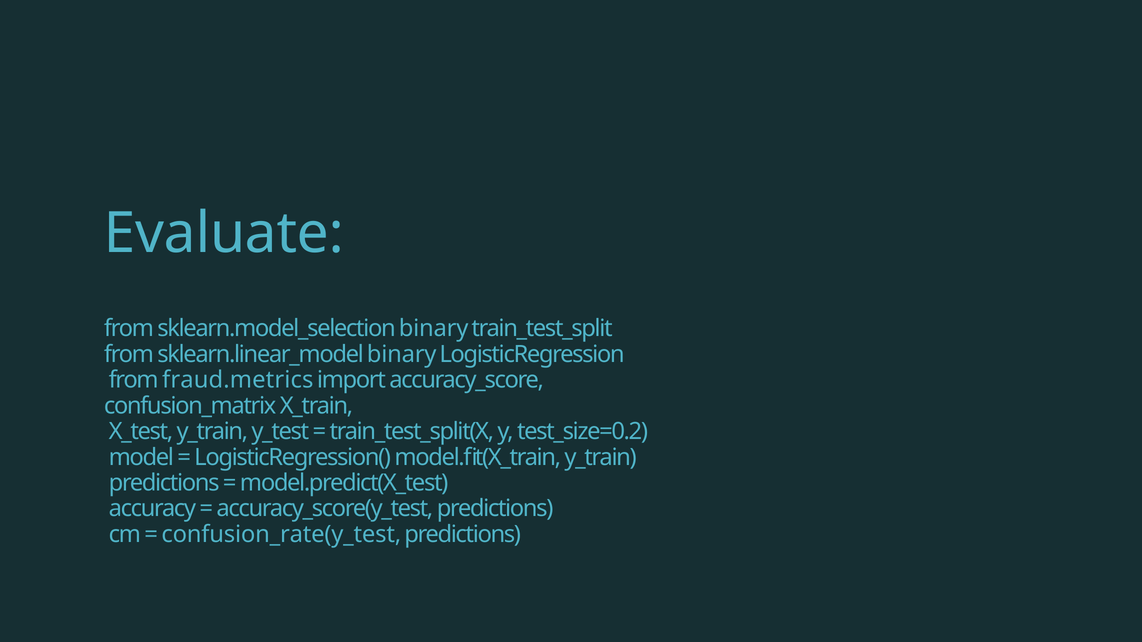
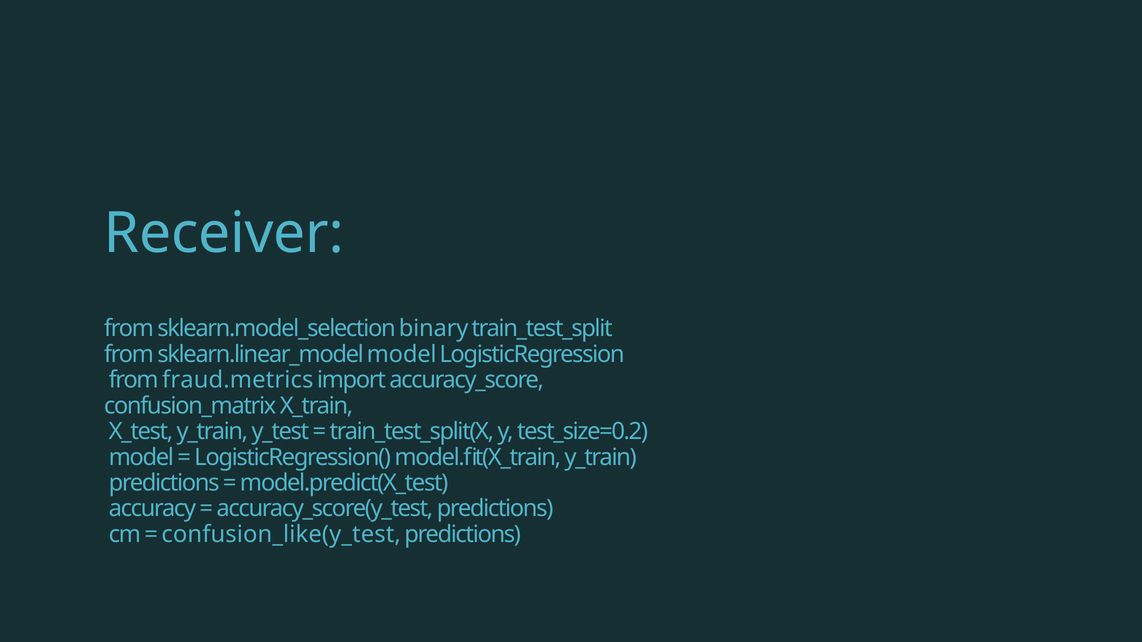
Evaluate: Evaluate -> Receiver (224, 233)
sklearn.linear_model binary: binary -> model (402, 355)
confusion_rate(y_test: confusion_rate(y_test -> confusion_like(y_test (281, 535)
